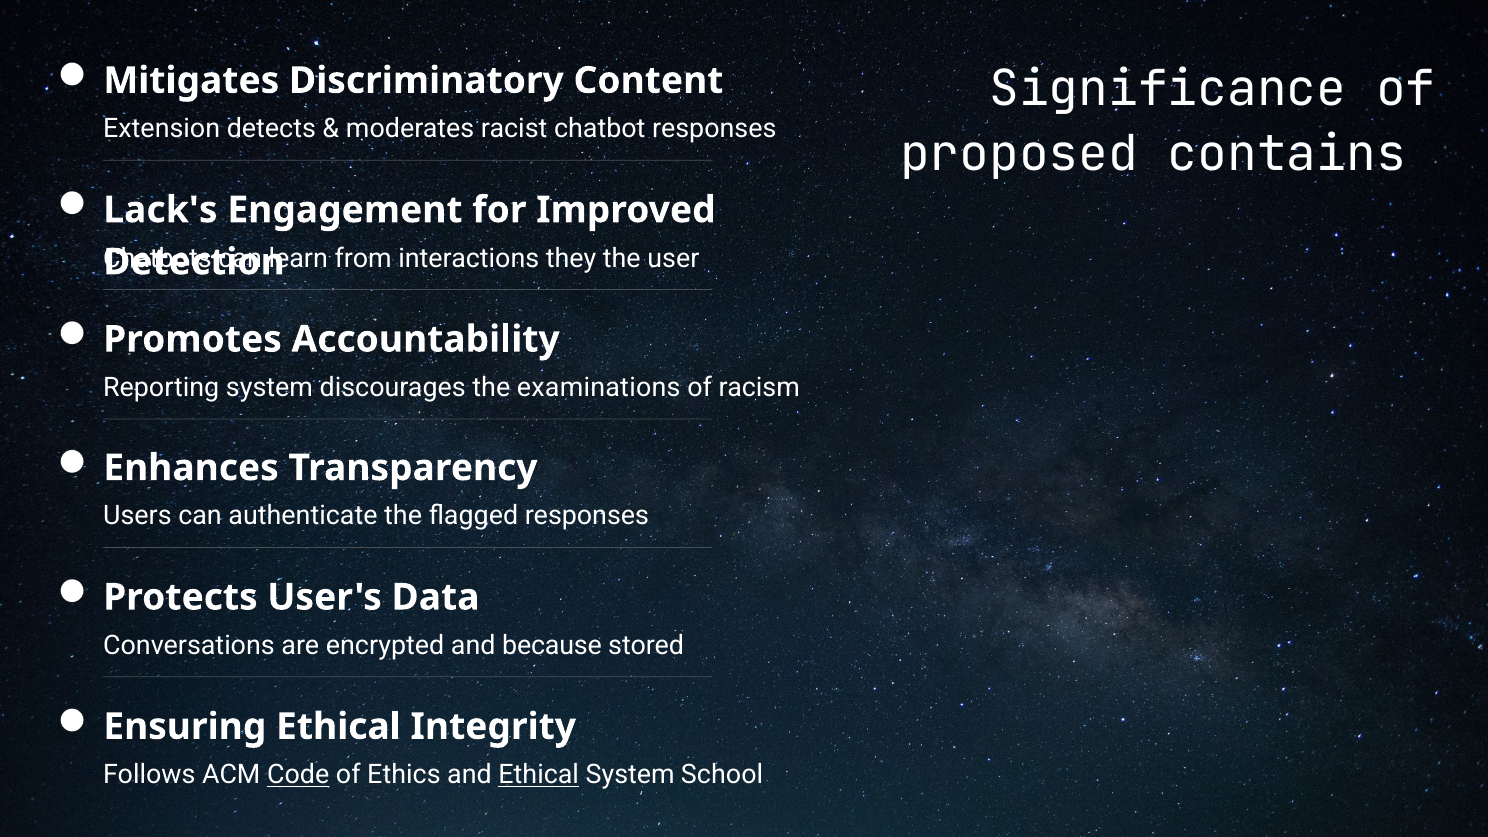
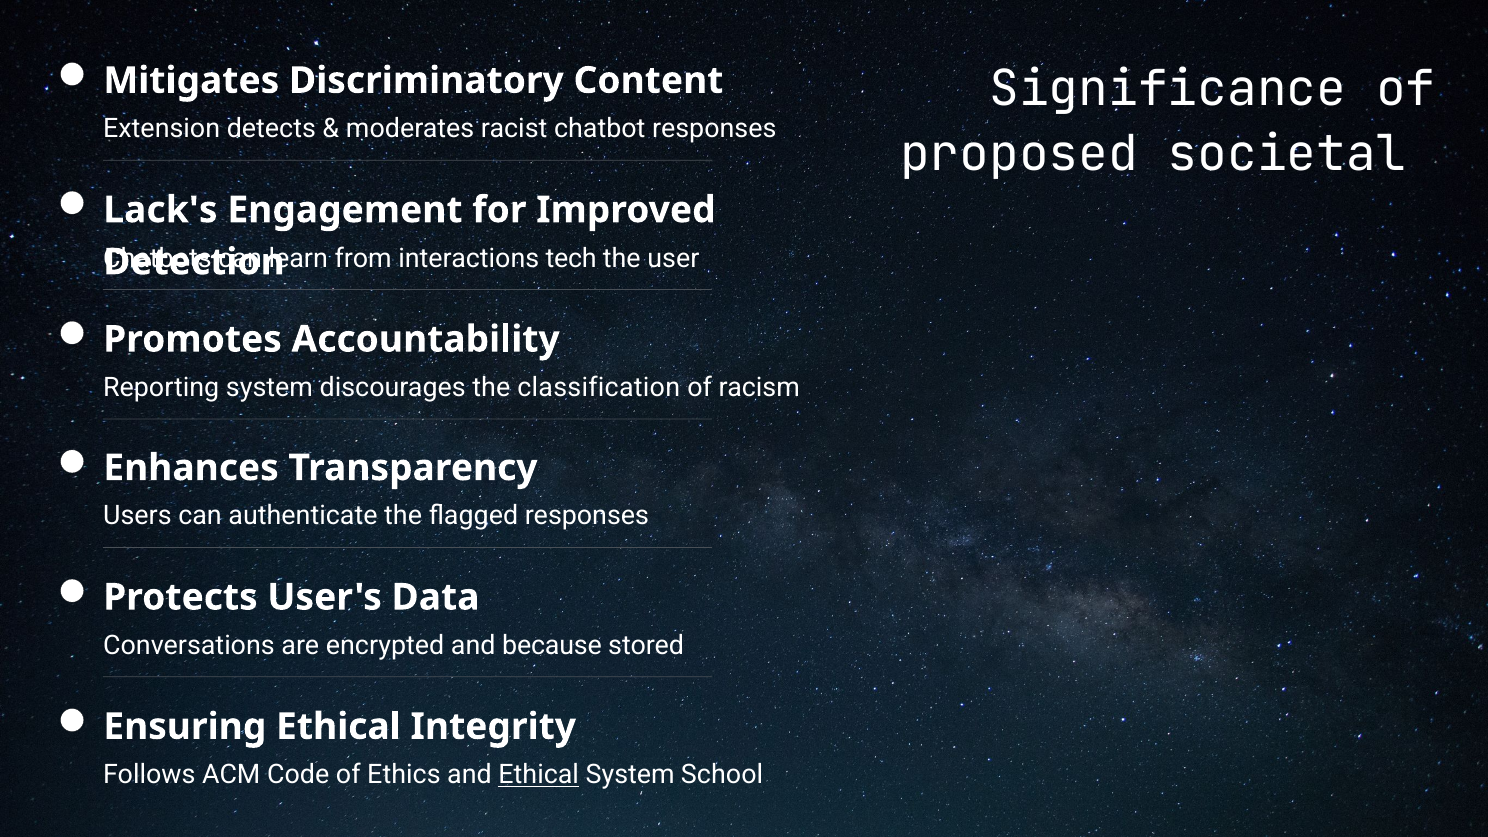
contains: contains -> societal (1287, 154)
they: they -> tech (571, 258)
examinations: examinations -> classification (599, 388)
Code underline: present -> none (298, 775)
